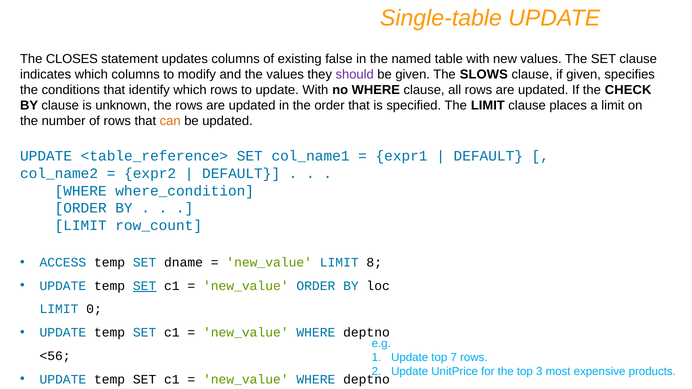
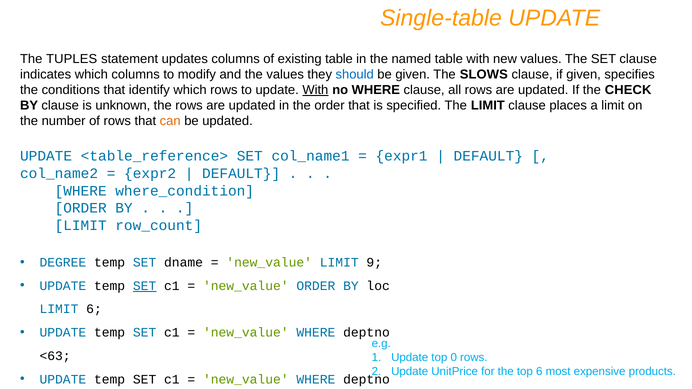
CLOSES: CLOSES -> TUPLES (72, 59)
existing false: false -> table (339, 59)
should colour: purple -> blue (355, 74)
With underline: none -> present (315, 90)
ACCESS: ACCESS -> DEGREE (63, 263)
8: 8 -> 9 (374, 263)
LIMIT 0: 0 -> 6 (94, 309)
<56: <56 -> <63 (55, 356)
7: 7 -> 0 (454, 358)
top 3: 3 -> 6 (539, 372)
